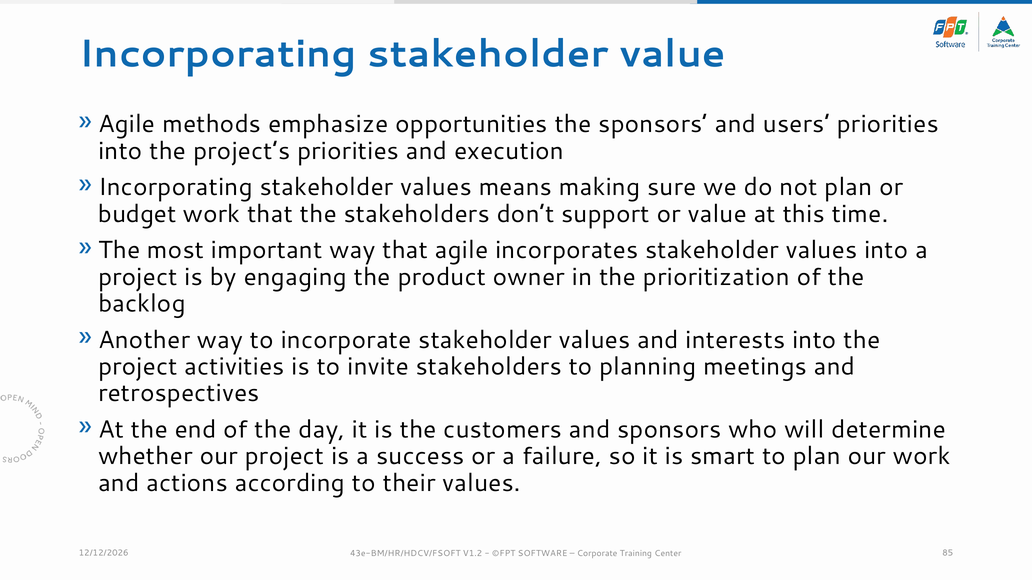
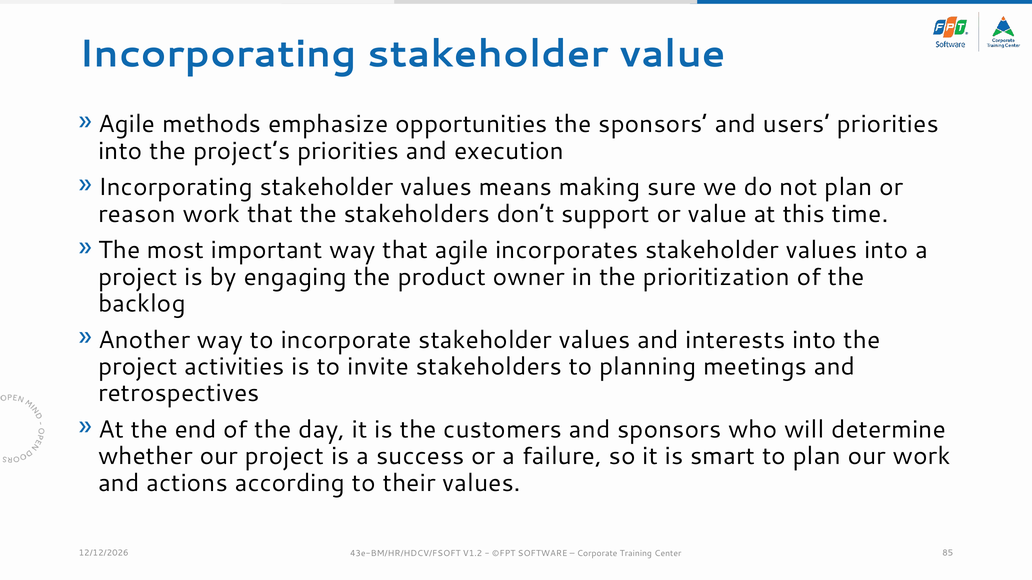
budget: budget -> reason (137, 214)
